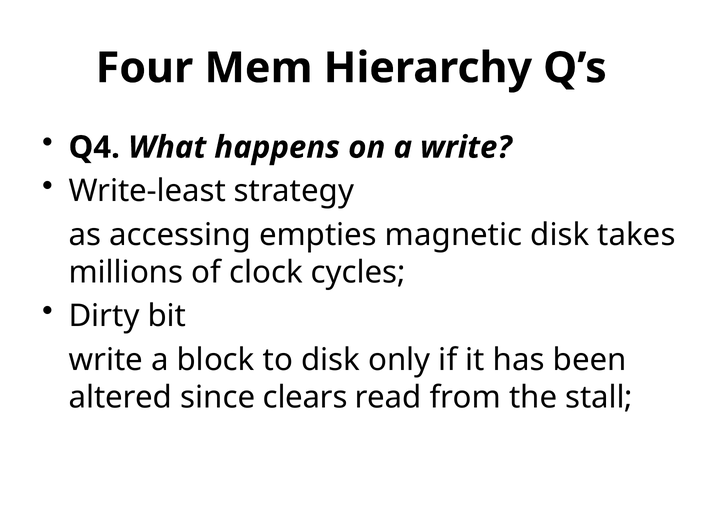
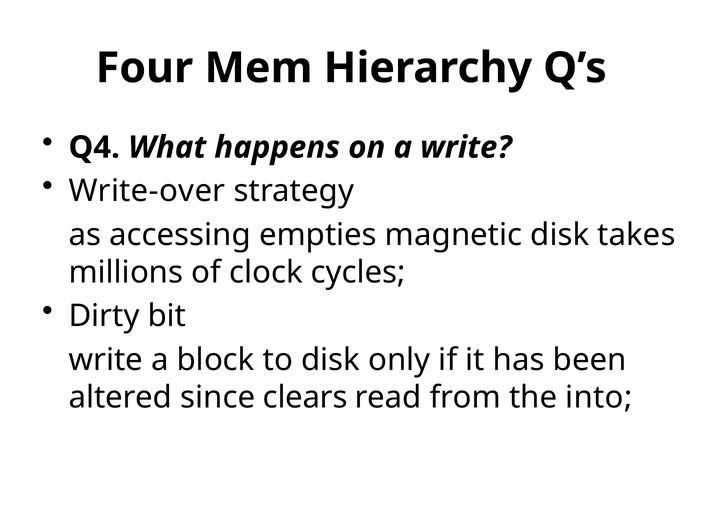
Write-least: Write-least -> Write-over (147, 191)
stall: stall -> into (599, 398)
